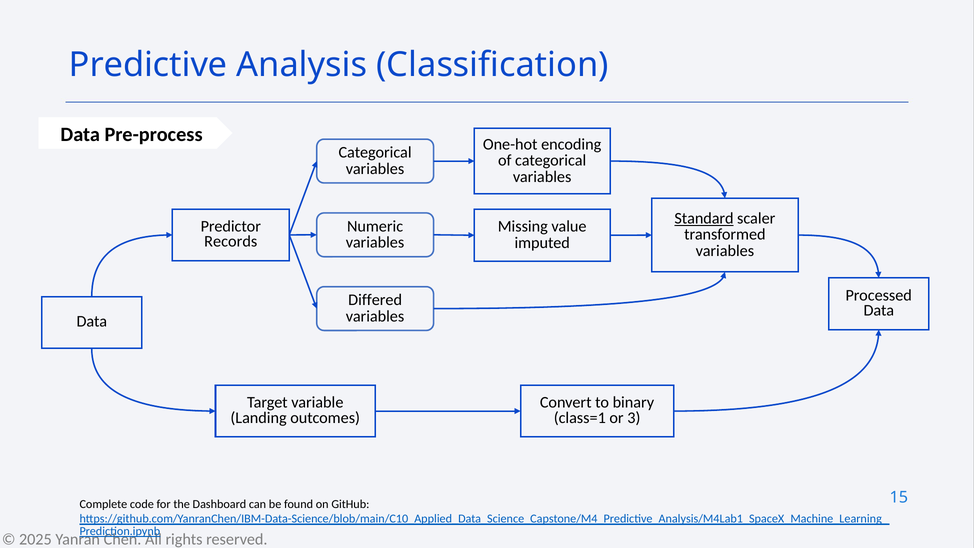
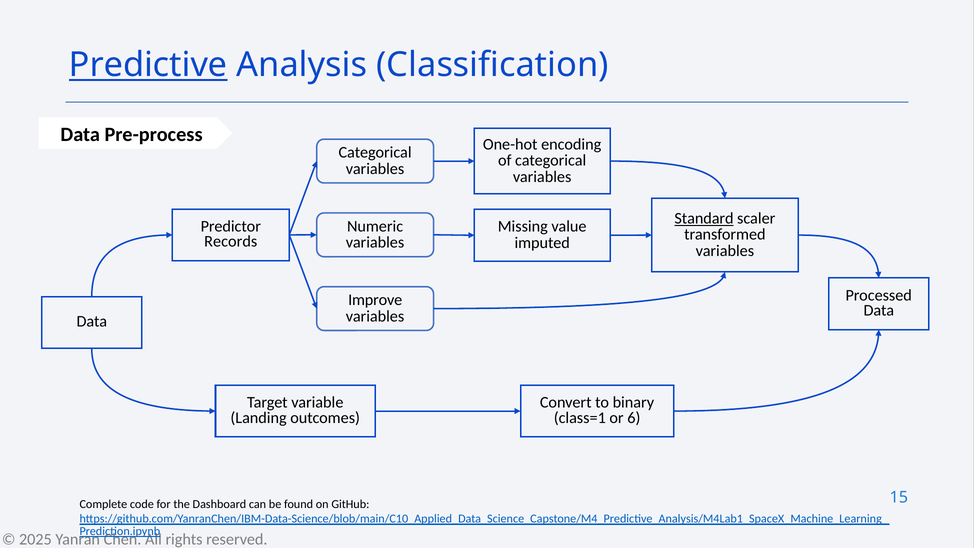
Predictive underline: none -> present (148, 65)
Differed: Differed -> Improve (375, 300)
3: 3 -> 6 (634, 418)
